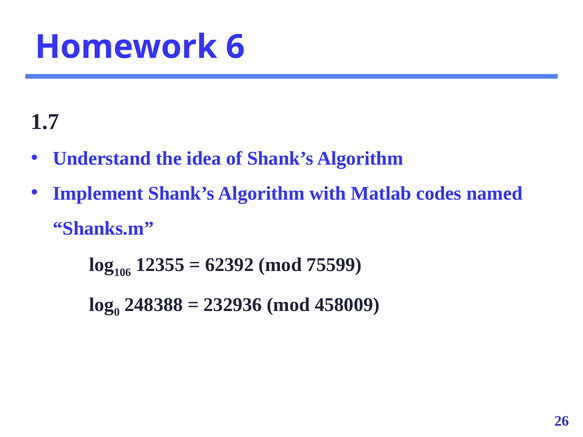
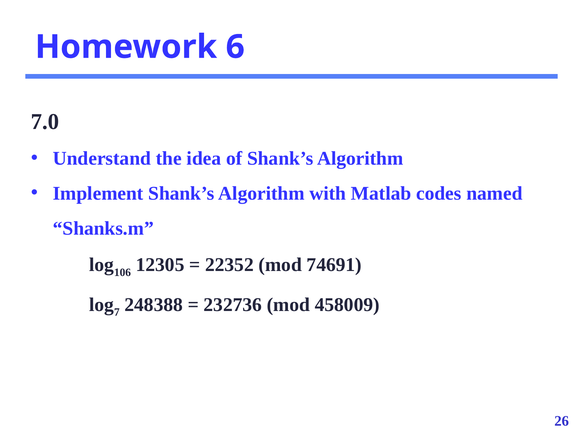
1.7: 1.7 -> 7.0 (45, 122)
12355: 12355 -> 12305 (160, 265)
62392: 62392 -> 22352 (229, 265)
75599: 75599 -> 74691 (334, 265)
0: 0 -> 7 (117, 312)
232936: 232936 -> 232736 (233, 305)
